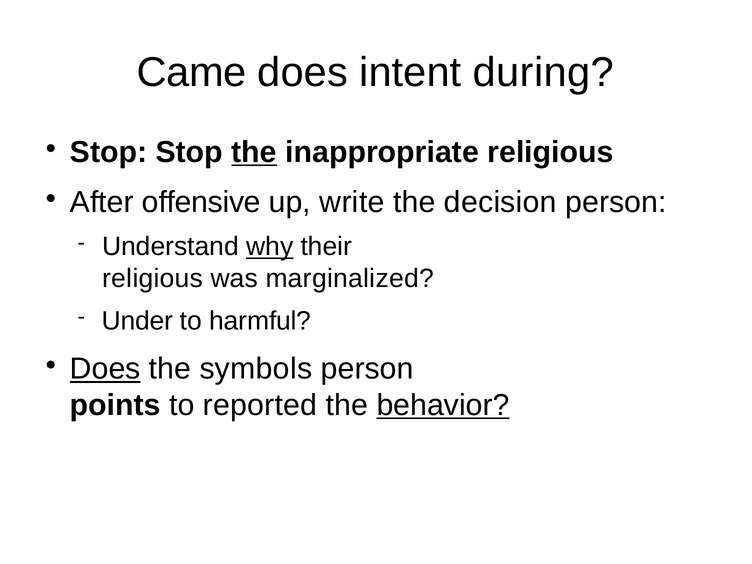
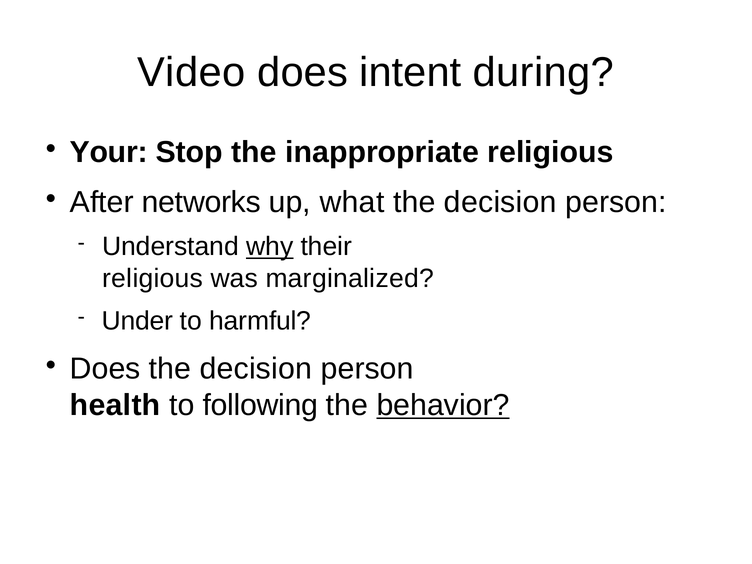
Came: Came -> Video (191, 72)
Stop: Stop -> Your (109, 152)
the underline: present -> none (254, 152)
offensive: offensive -> networks (201, 202)
write: write -> what (352, 202)
Does underline: present -> none (105, 369)
symbols: symbols -> decision (256, 369)
points: points -> health (115, 405)
reported: reported -> following (260, 405)
